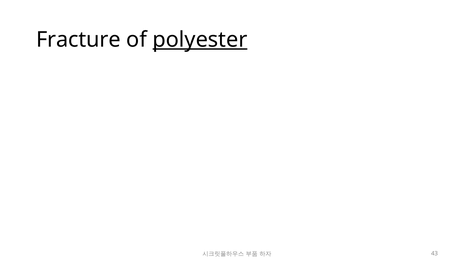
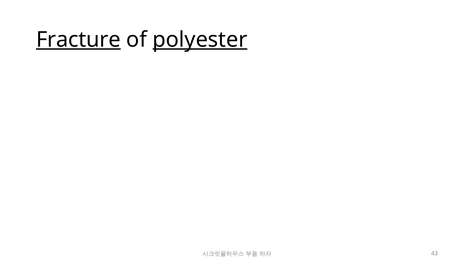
Fracture underline: none -> present (78, 40)
